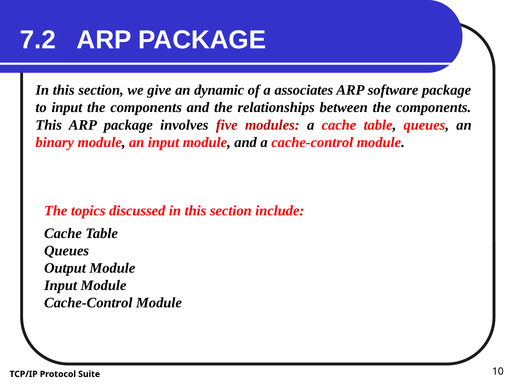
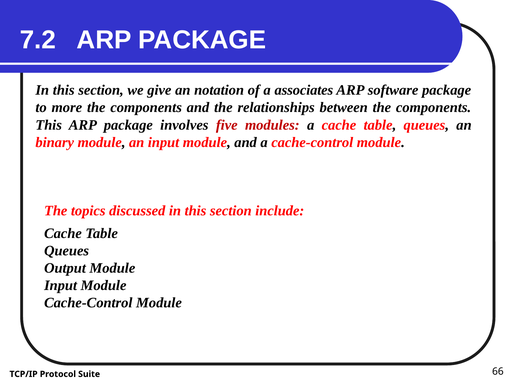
dynamic: dynamic -> notation (219, 90)
to input: input -> more (67, 108)
10: 10 -> 66 (498, 371)
